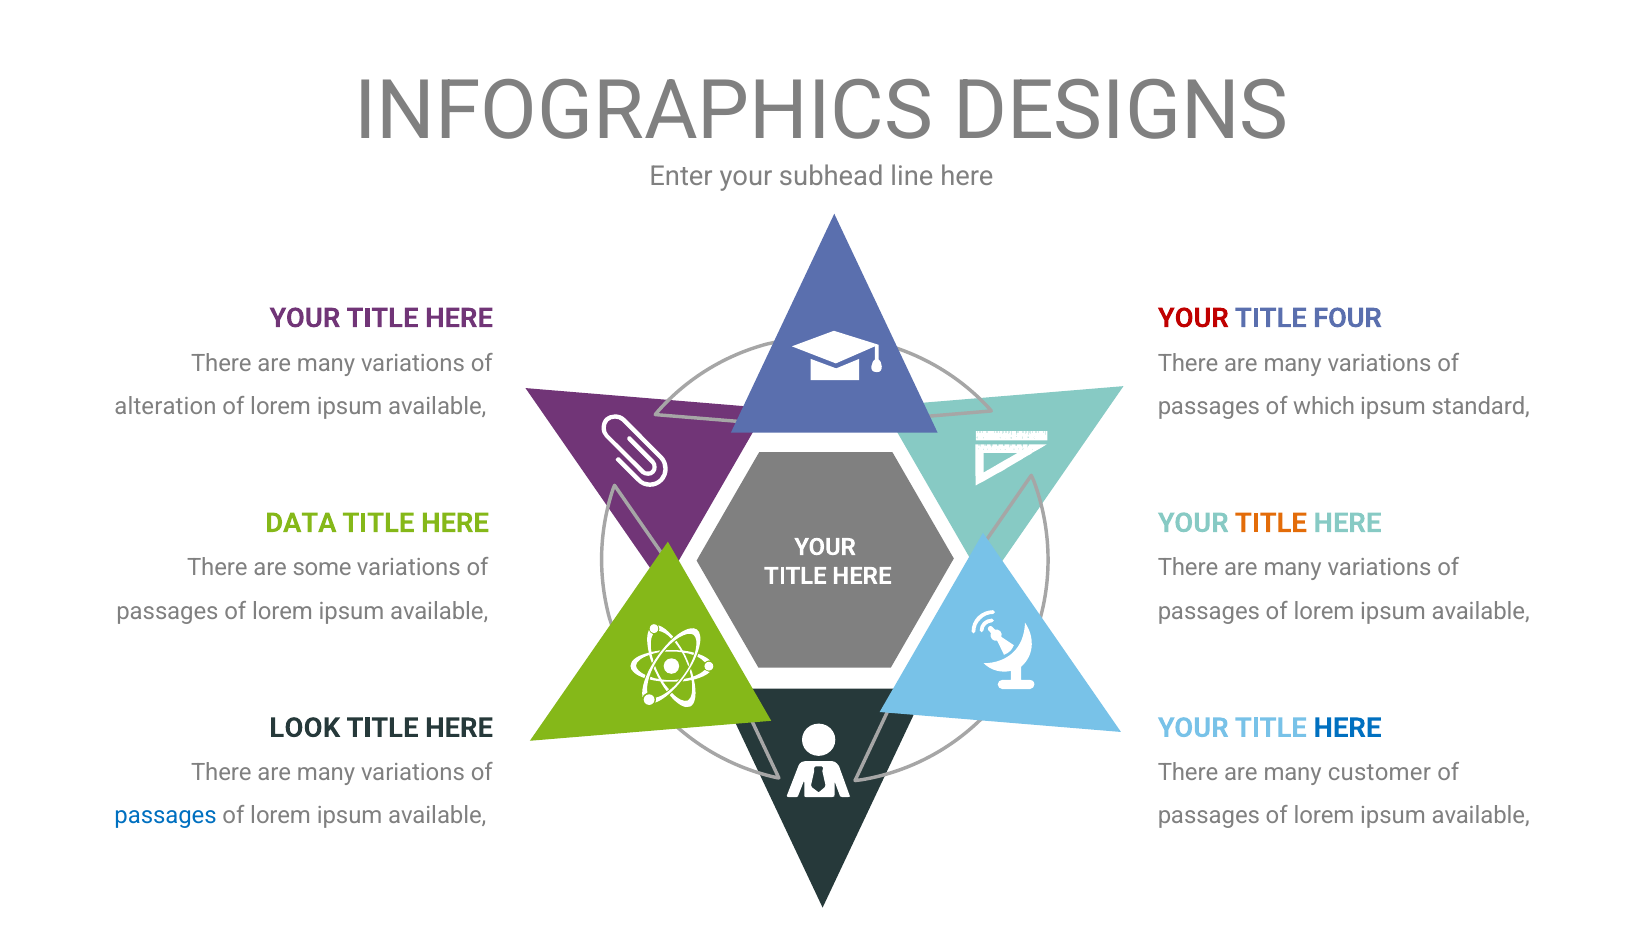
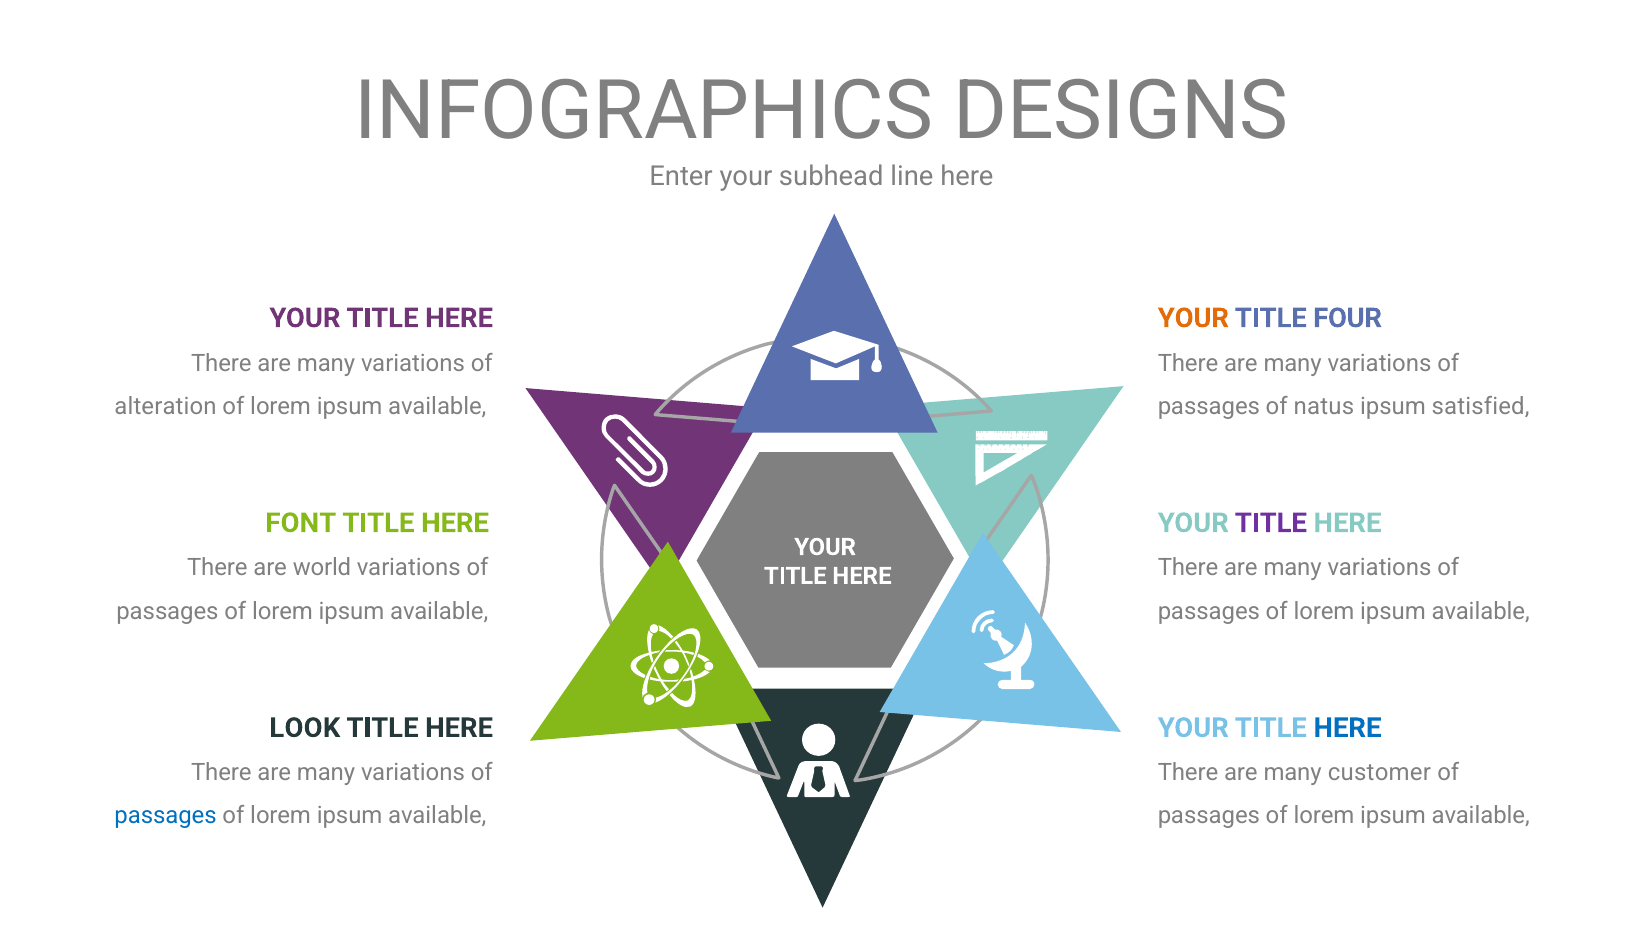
YOUR colour: red -> orange (1193, 318)
which: which -> natus (1324, 406)
standard: standard -> satisfied (1481, 406)
DATA: DATA -> FONT (301, 523)
TITLE colour: orange -> purple (1271, 523)
some: some -> world (322, 568)
